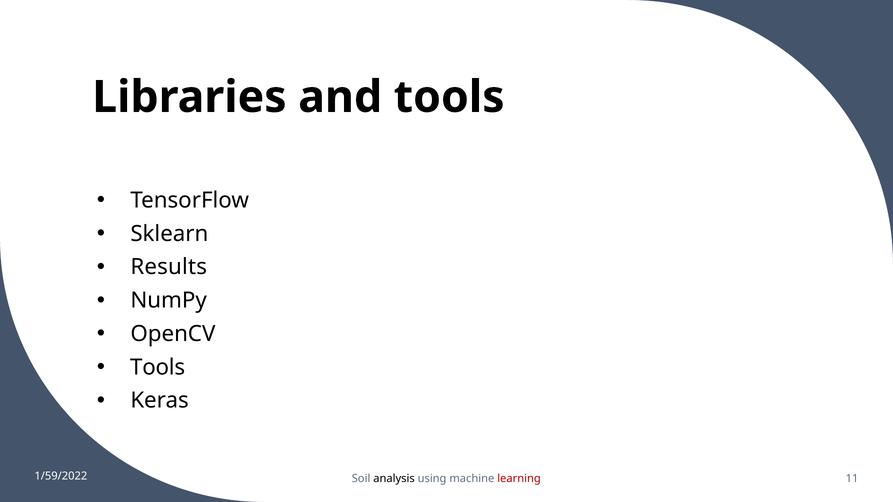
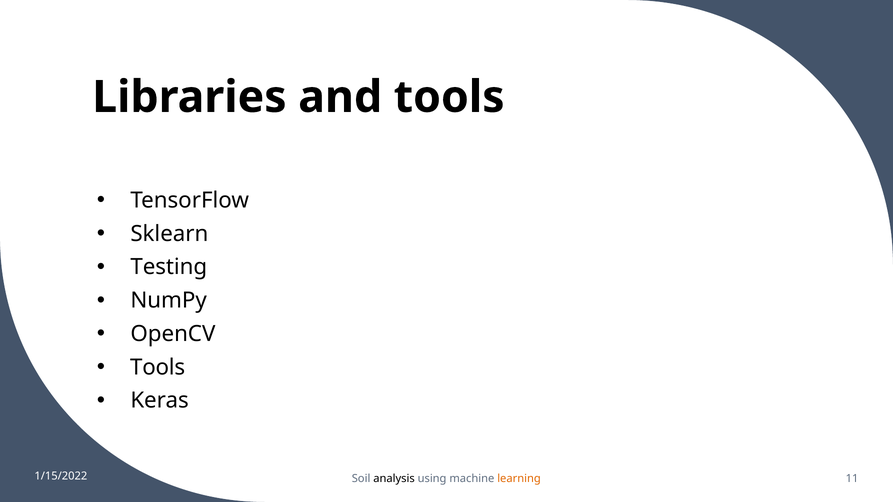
Results: Results -> Testing (169, 267)
1/59/2022: 1/59/2022 -> 1/15/2022 (61, 476)
learning colour: red -> orange (519, 479)
